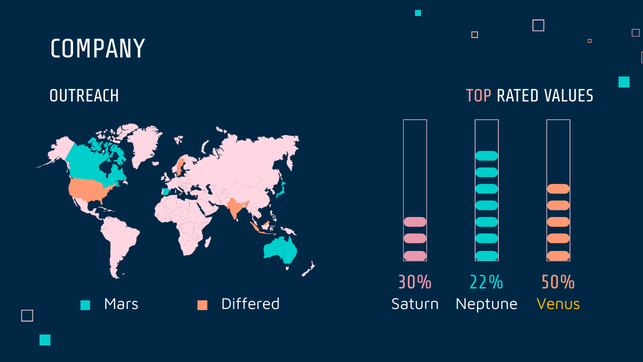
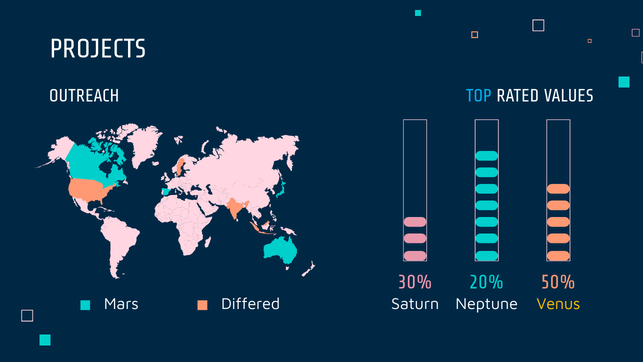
COMPANY: COMPANY -> PROJECTS (98, 49)
TOP colour: pink -> light blue (479, 96)
22%: 22% -> 20% (487, 282)
